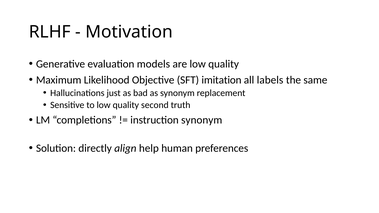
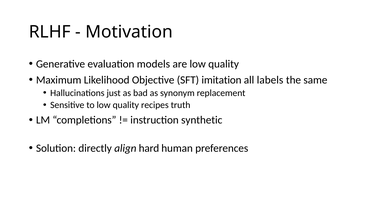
second: second -> recipes (155, 105)
instruction synonym: synonym -> synthetic (202, 120)
help: help -> hard (149, 148)
